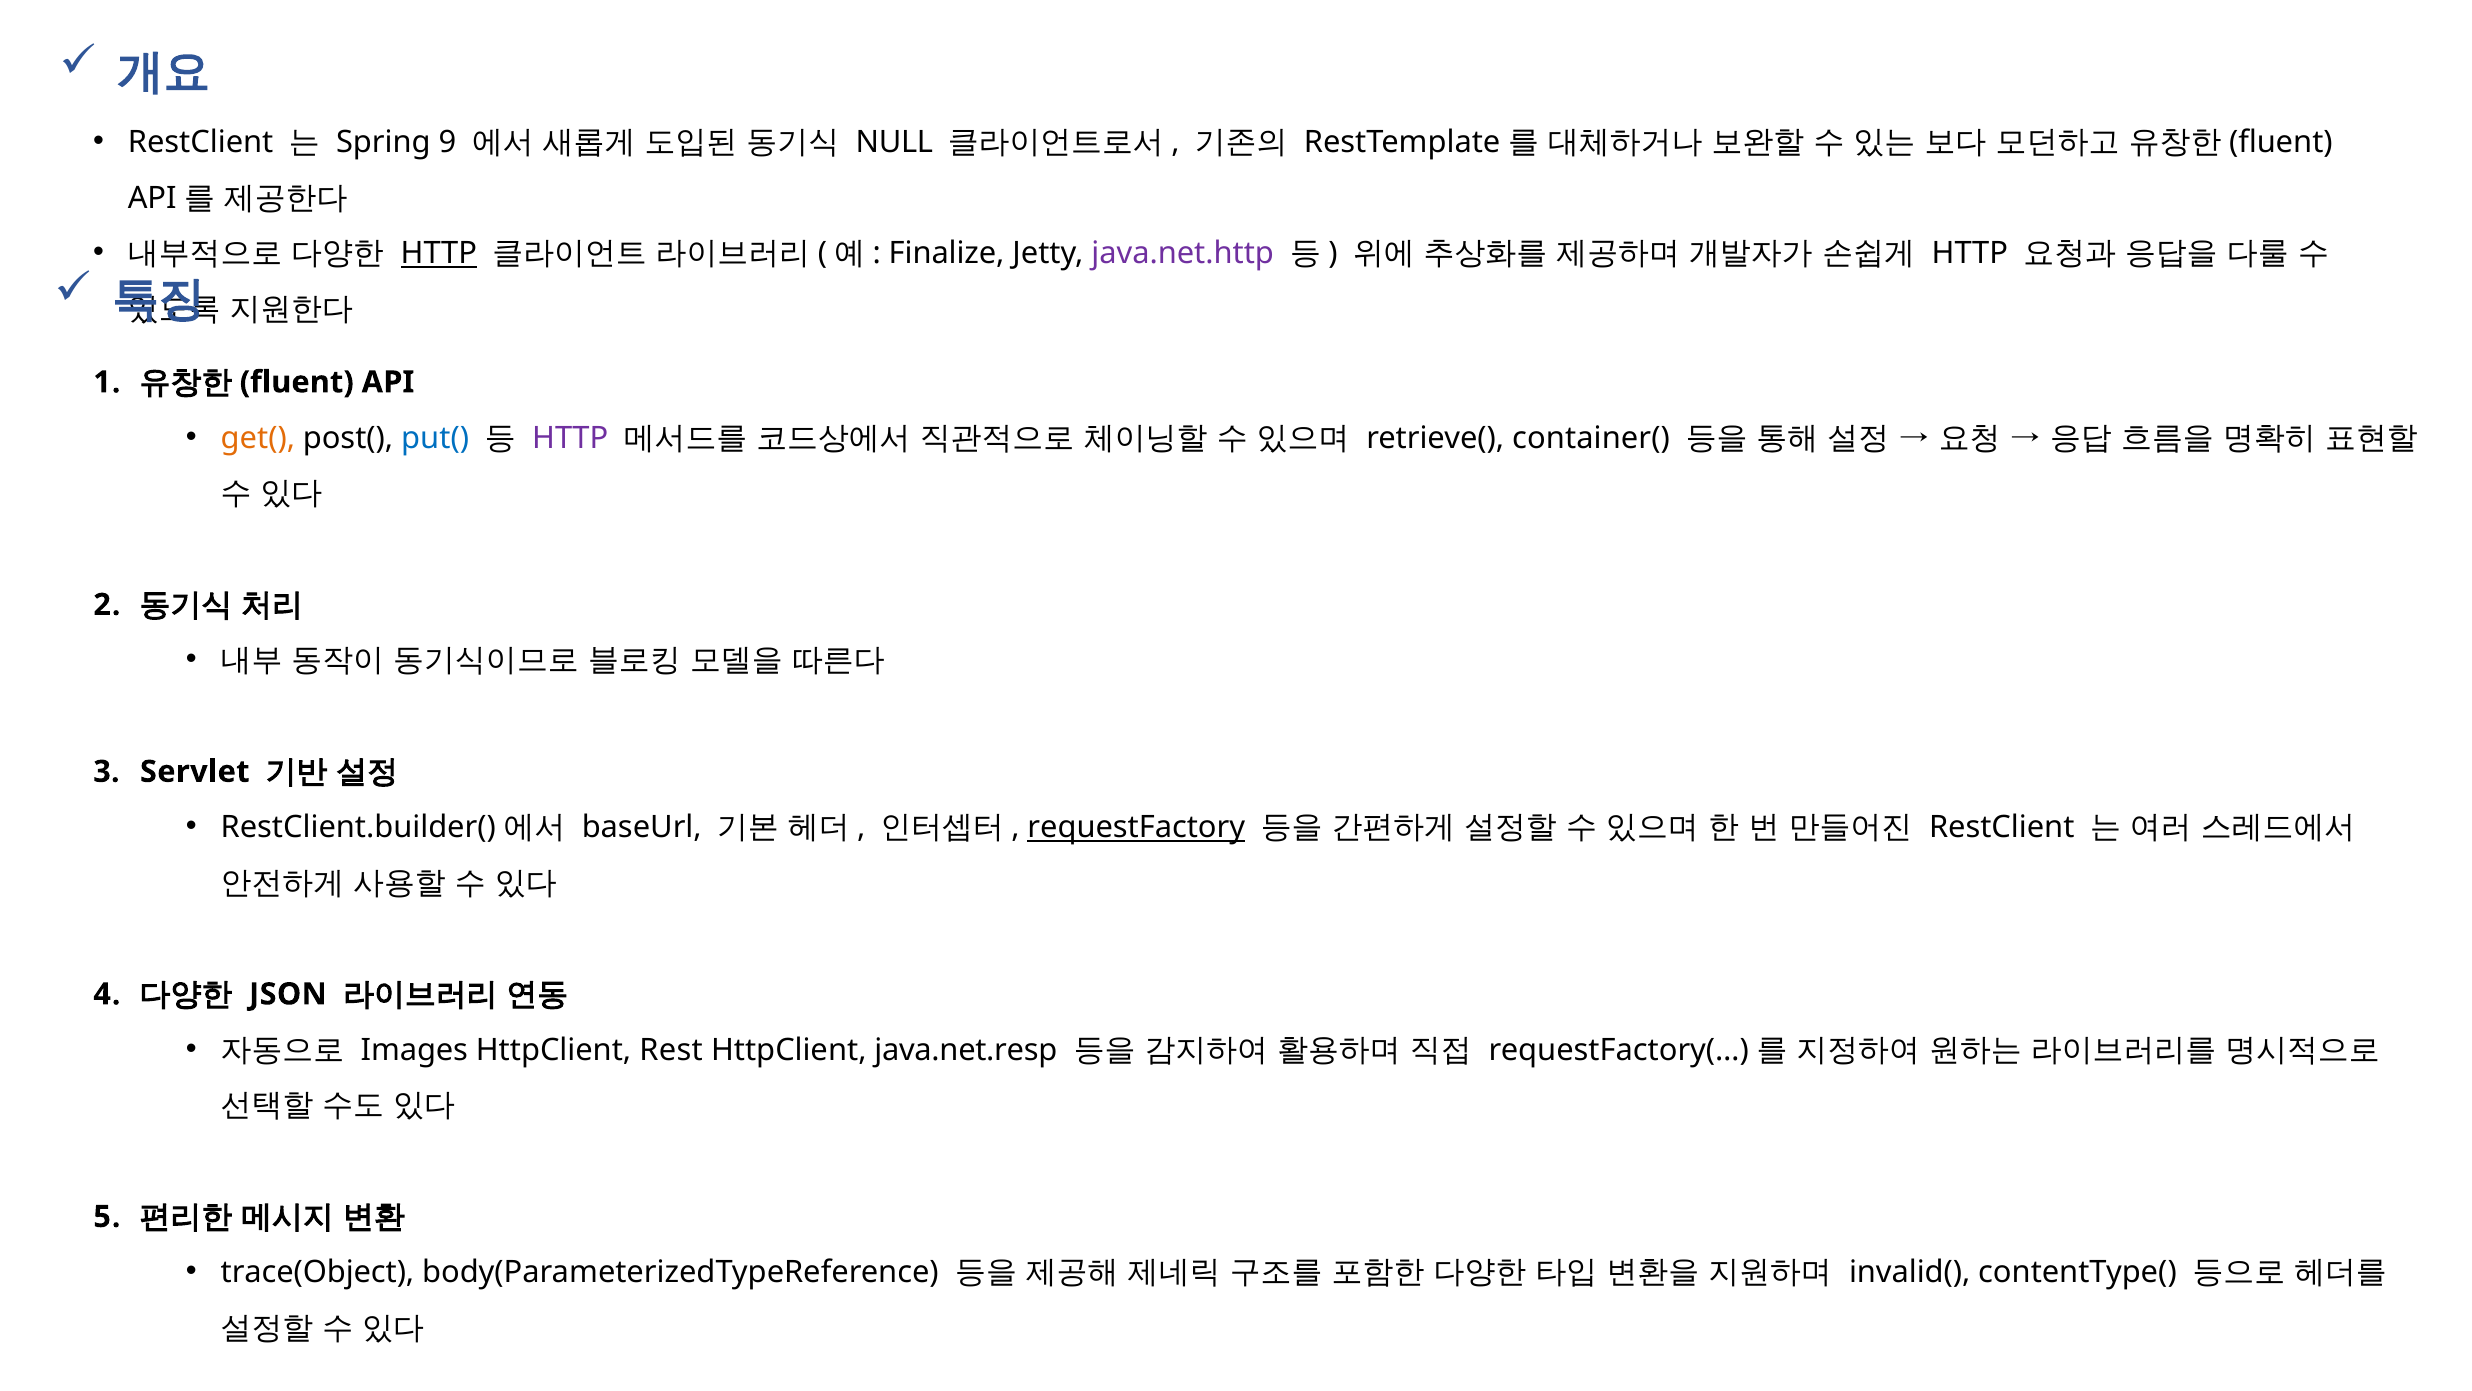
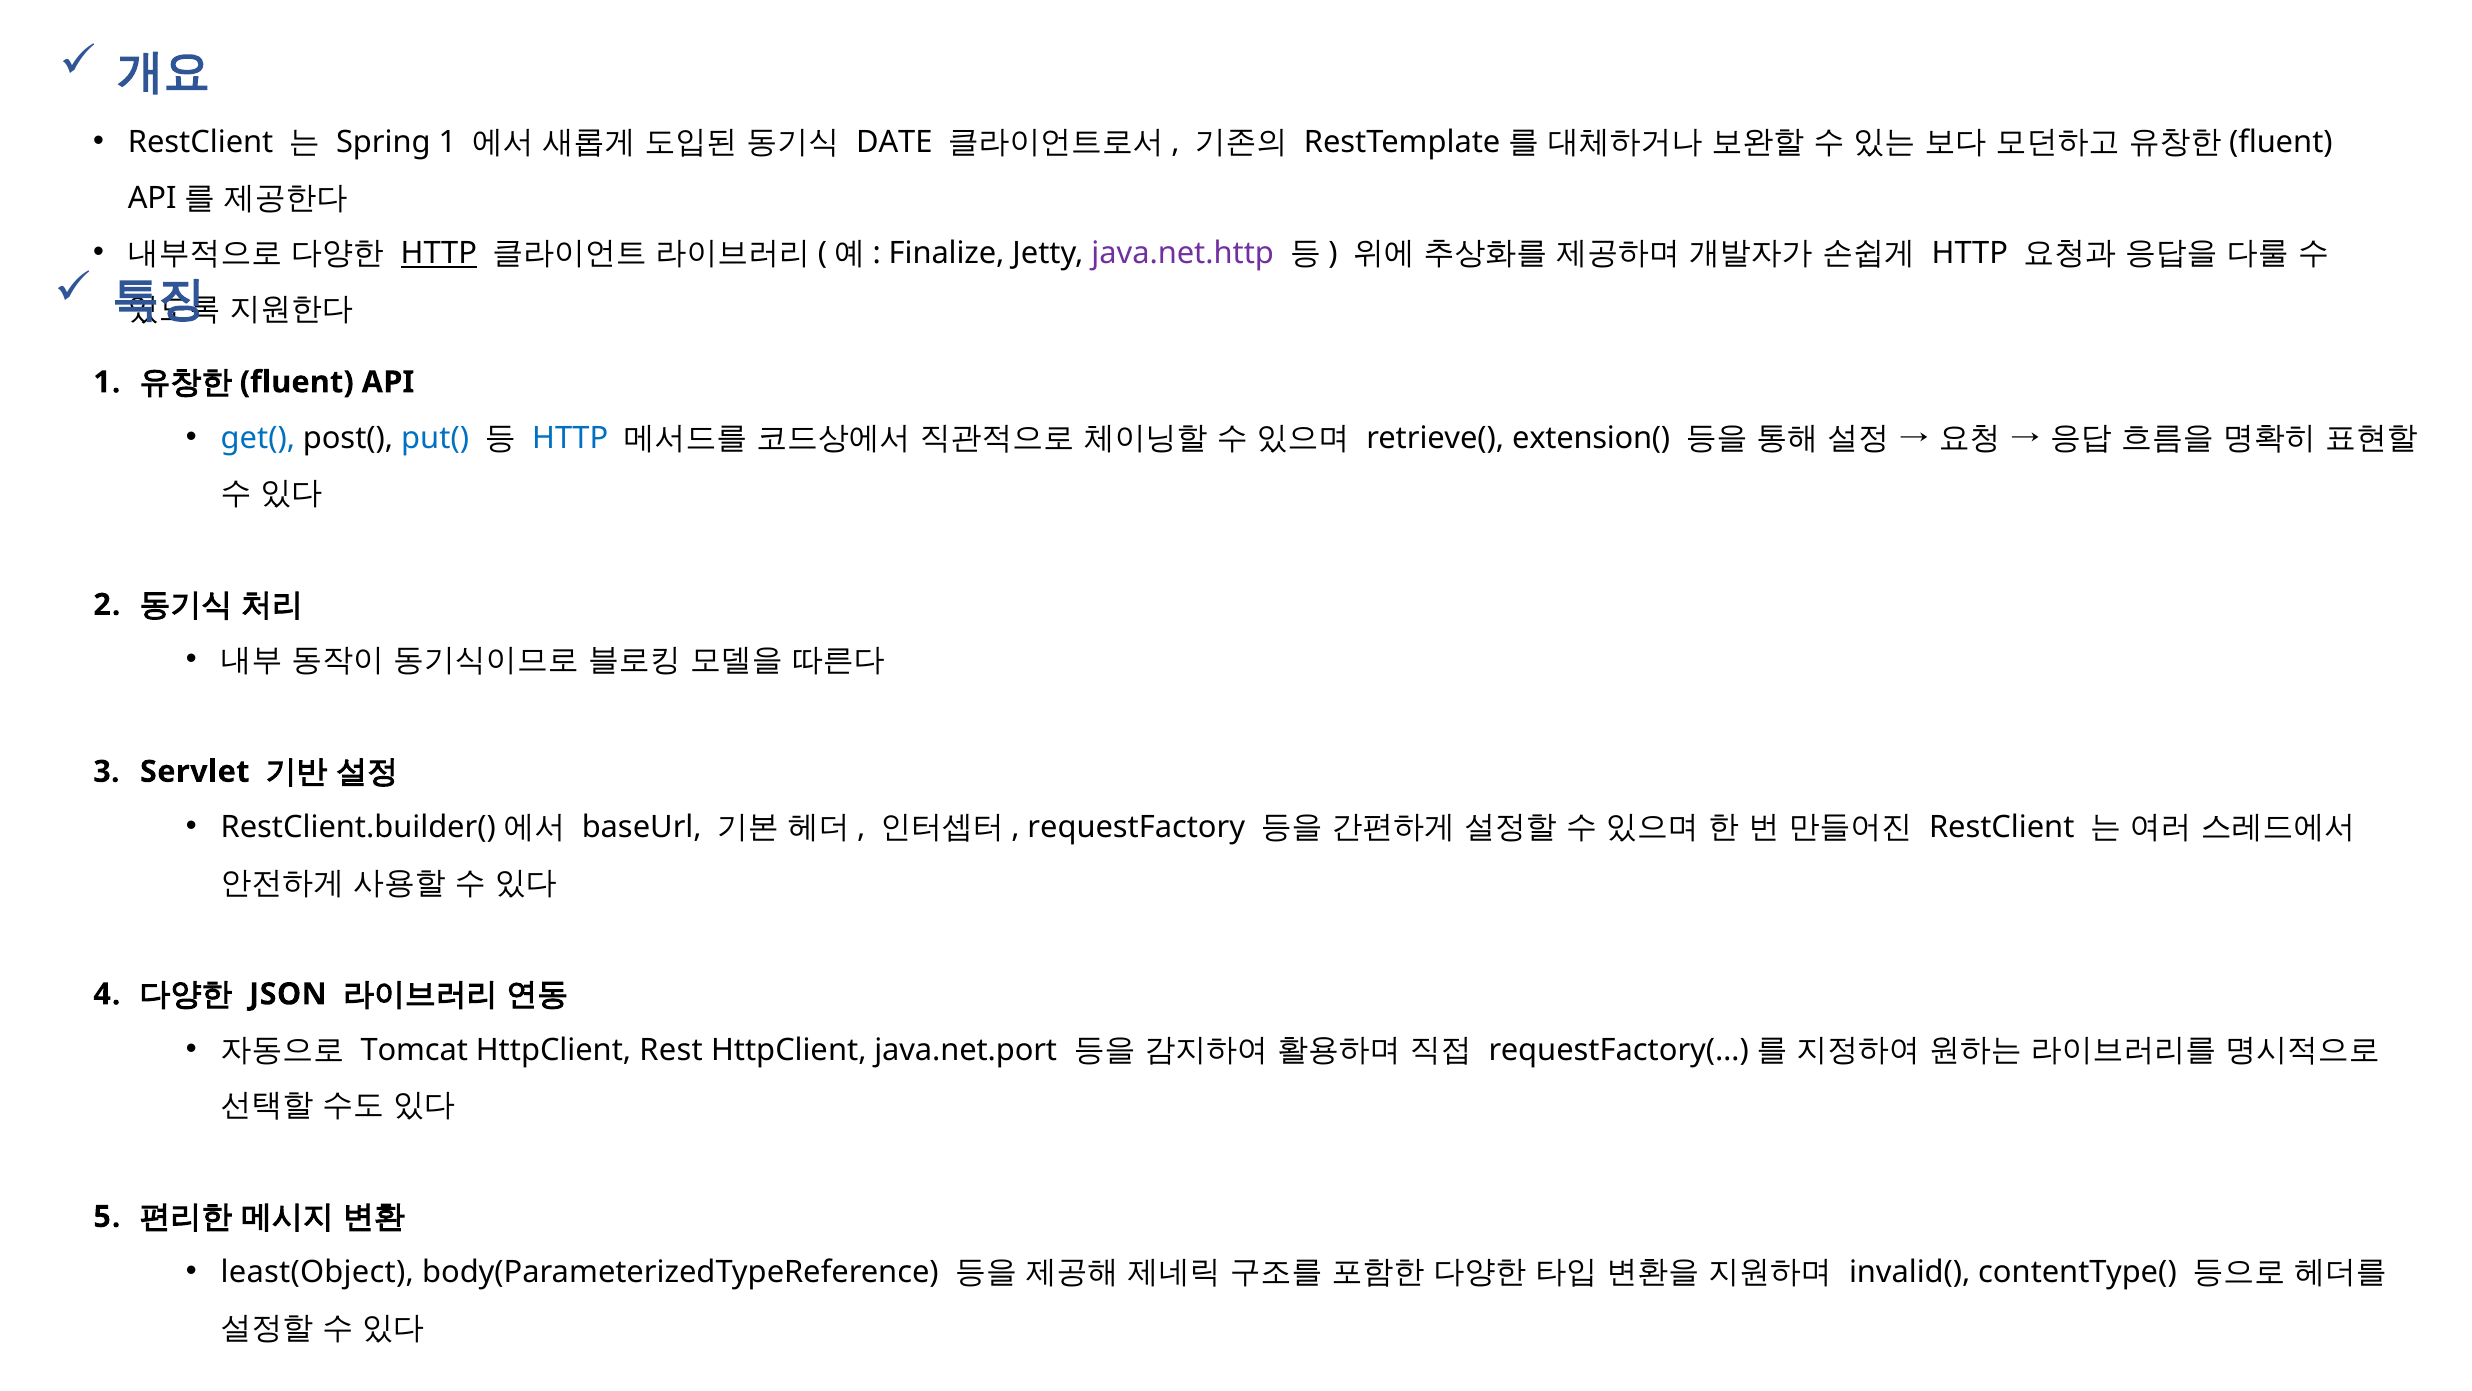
Spring 9: 9 -> 1 (447, 142)
NULL: NULL -> DATE (894, 142)
get( colour: orange -> blue (258, 438)
HTTP colour: purple -> blue (570, 438)
container(: container( -> extension( (1591, 438)
requestFactory underline: present -> none (1136, 827)
Images: Images -> Tomcat (414, 1050)
java.net.resp: java.net.resp -> java.net.port (966, 1050)
trace(Object: trace(Object -> least(Object (317, 1272)
